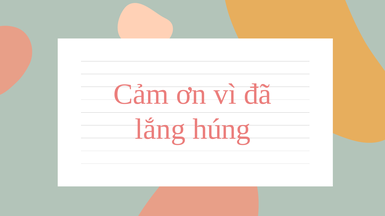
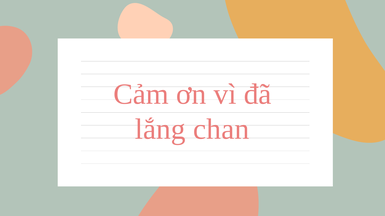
húng: húng -> chan (221, 130)
